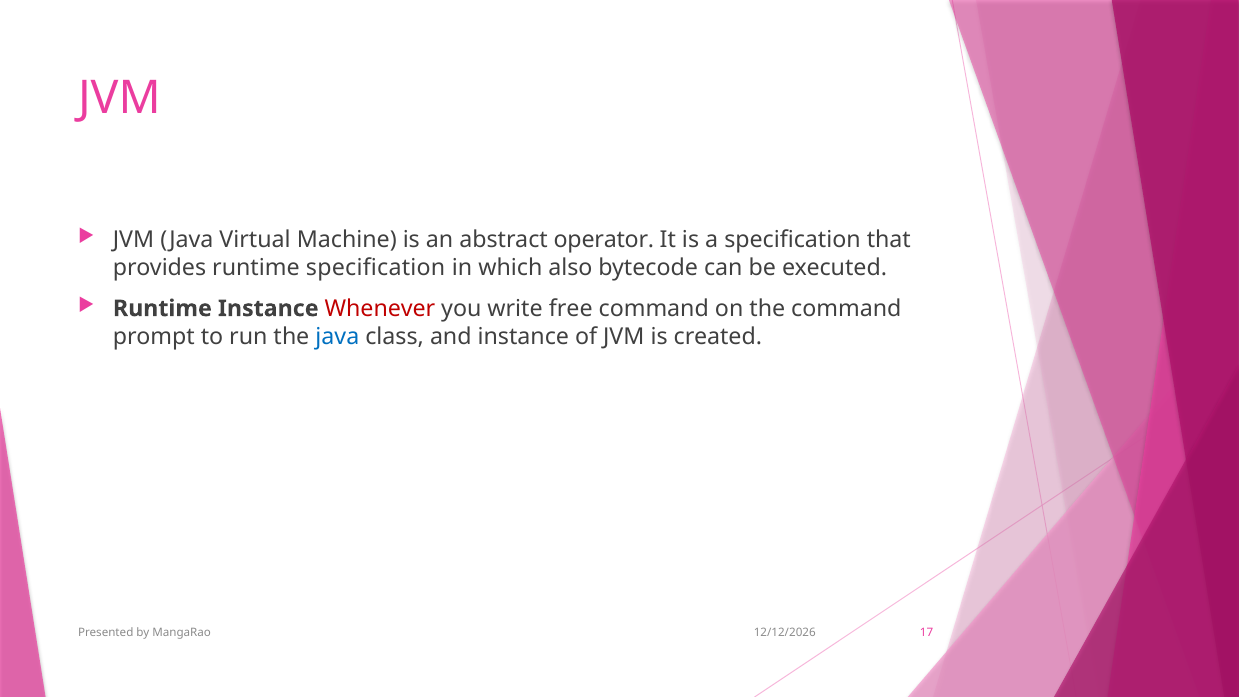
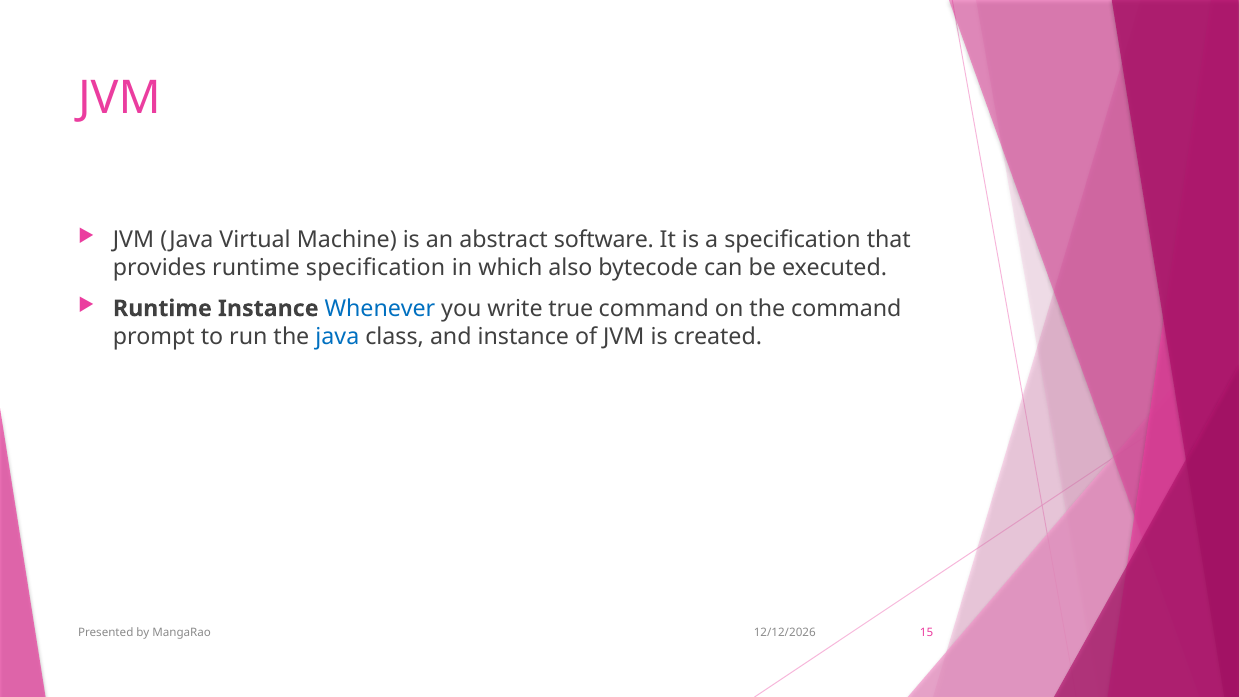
operator: operator -> software (604, 240)
Whenever colour: red -> blue (380, 308)
free: free -> true (571, 308)
17: 17 -> 15 (927, 632)
